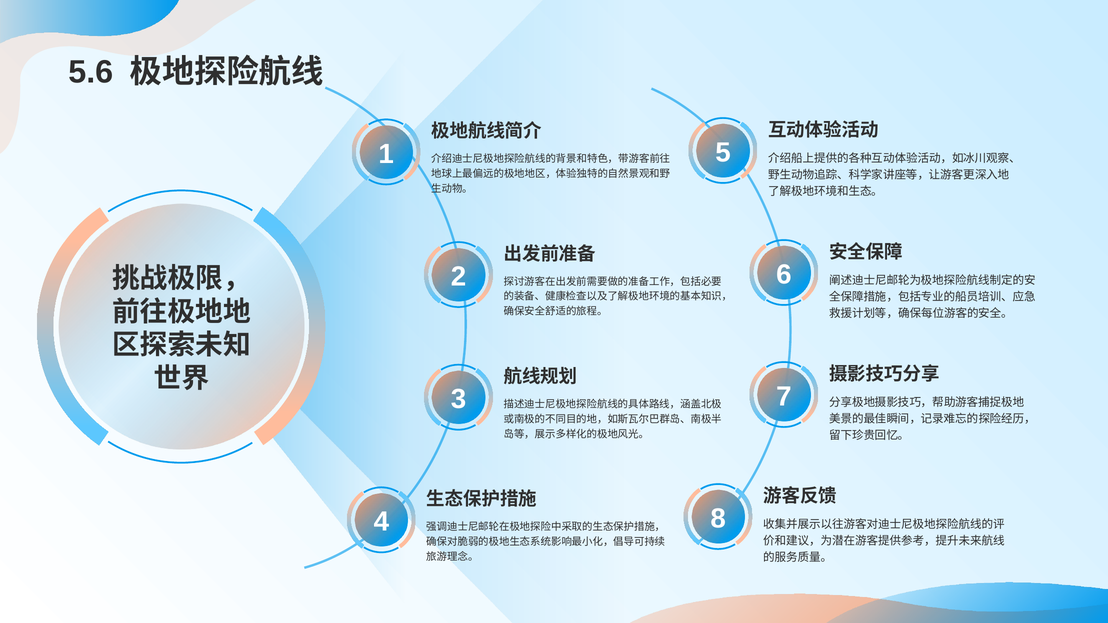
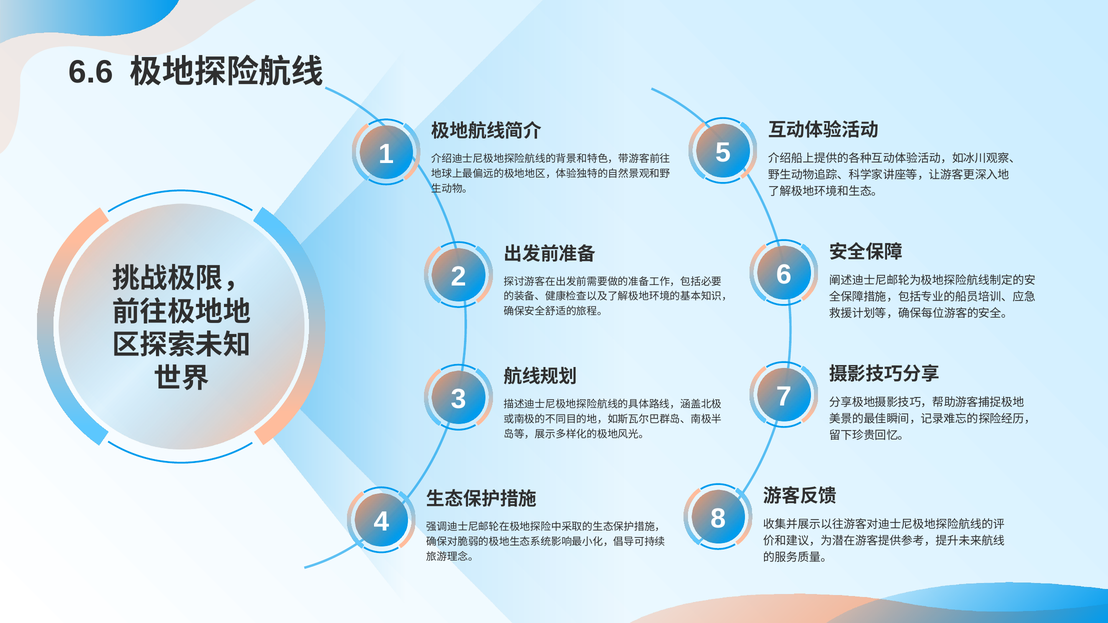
5.6: 5.6 -> 6.6 (91, 72)
